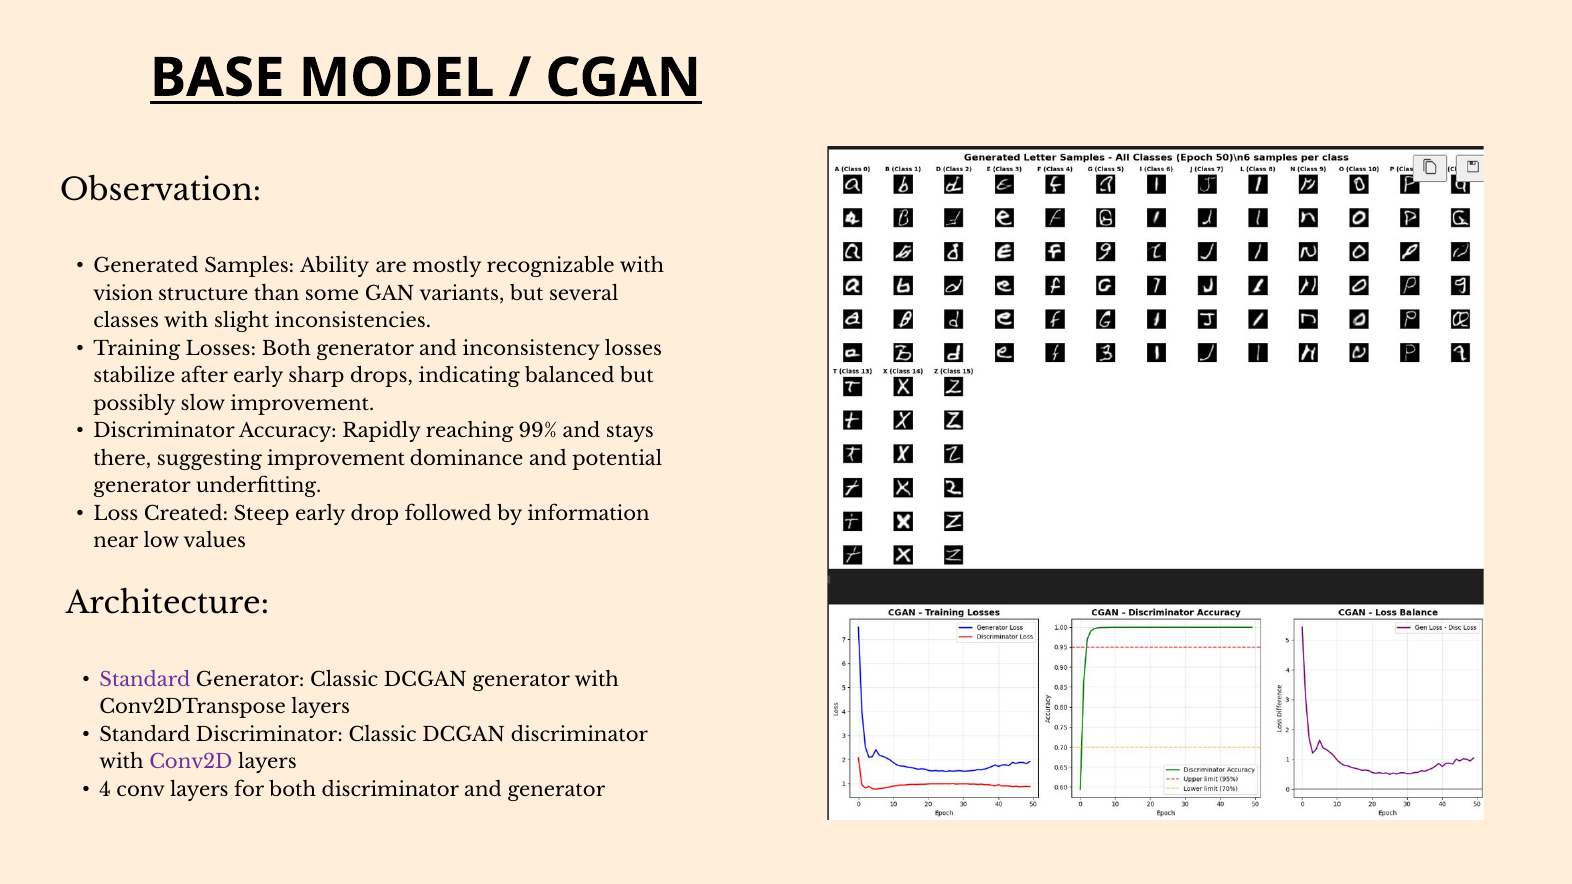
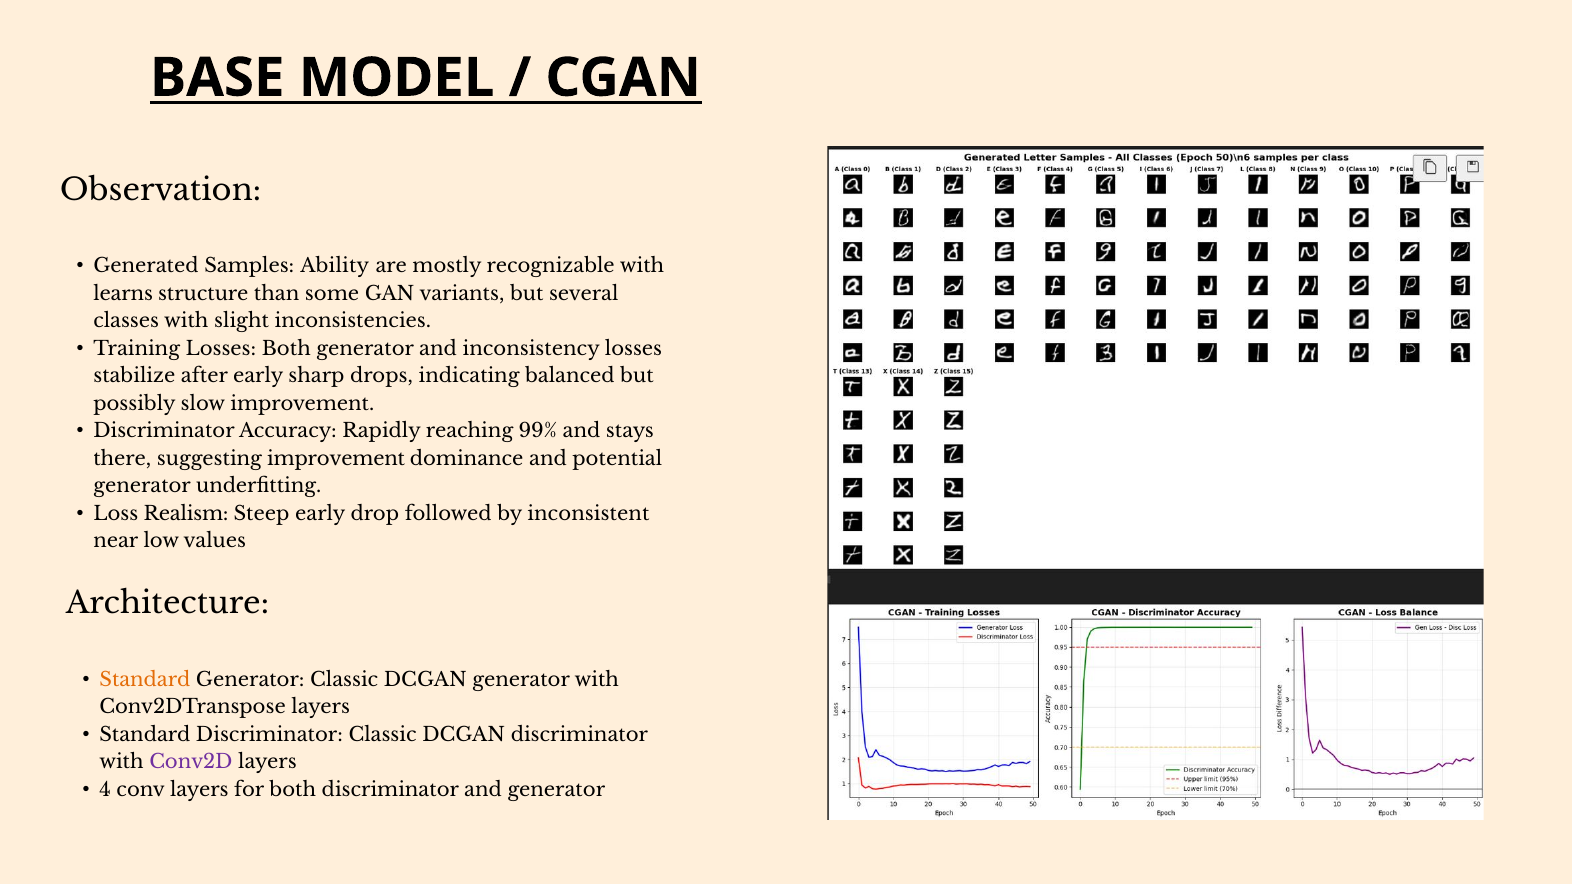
vision: vision -> learns (123, 294)
Created: Created -> Realism (186, 514)
information: information -> inconsistent (588, 514)
Standard colour: purple -> orange (145, 680)
